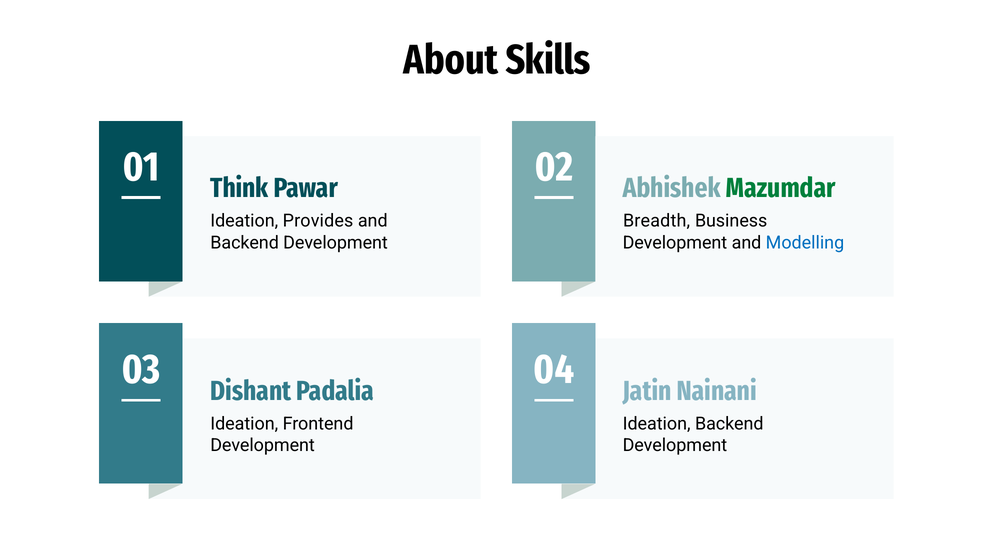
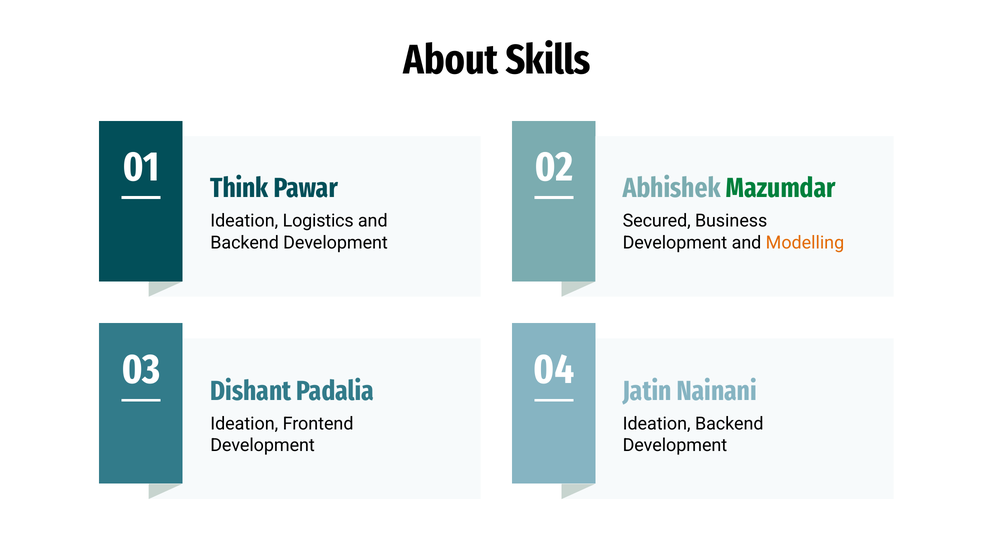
Provides: Provides -> Logistics (318, 221)
Breadth: Breadth -> Secured (657, 221)
Modelling colour: blue -> orange (805, 242)
